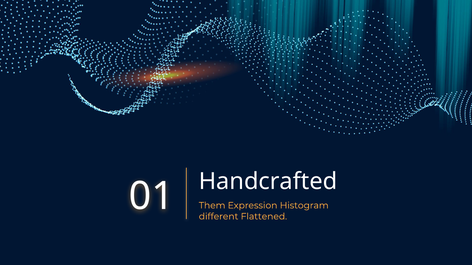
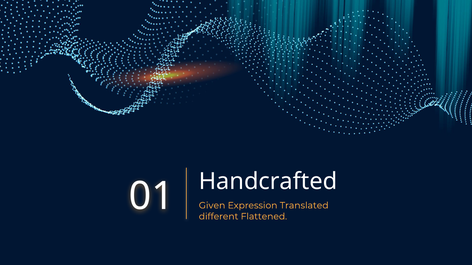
Them: Them -> Given (212, 206)
Histogram: Histogram -> Translated (304, 206)
